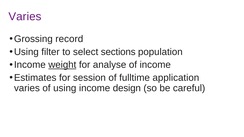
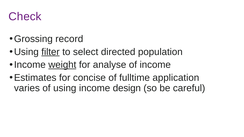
Varies: Varies -> Check (25, 17)
filter underline: none -> present (51, 52)
sections: sections -> directed (118, 52)
session: session -> concise (89, 78)
